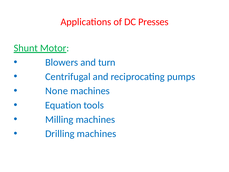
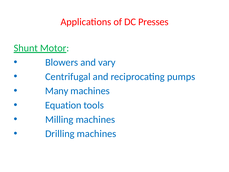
turn: turn -> vary (107, 62)
None: None -> Many (57, 91)
